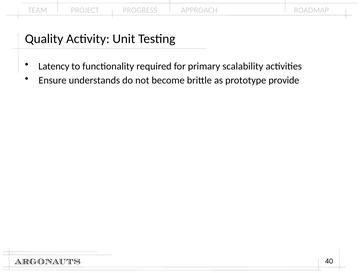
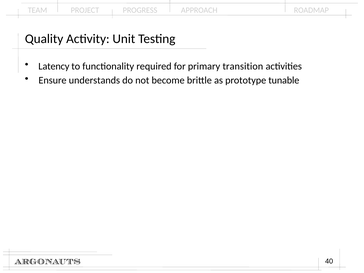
scalability: scalability -> transition (243, 66)
provide: provide -> tunable (284, 80)
